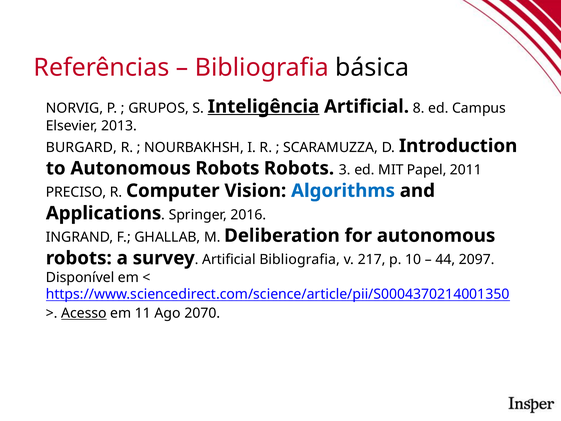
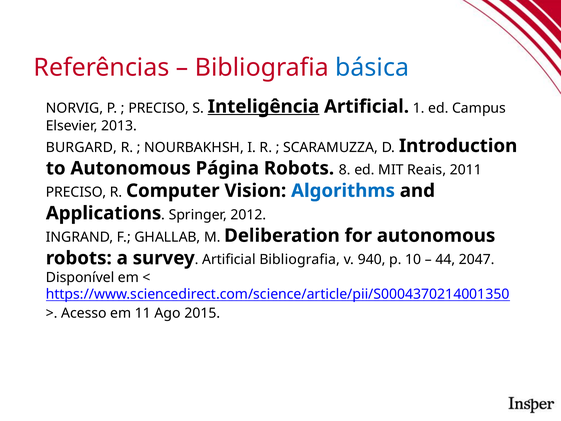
básica colour: black -> blue (372, 67)
GRUPOS: GRUPOS -> PRECISO (159, 108)
8: 8 -> 1 (419, 108)
to Autonomous Robots: Robots -> Página (227, 168)
3: 3 -> 8 (345, 170)
Papel: Papel -> Reais (427, 170)
2016: 2016 -> 2012 (248, 215)
217: 217 -> 940 (372, 259)
2097: 2097 -> 2047 (477, 259)
Acesso underline: present -> none (84, 313)
2070: 2070 -> 2015 (202, 313)
